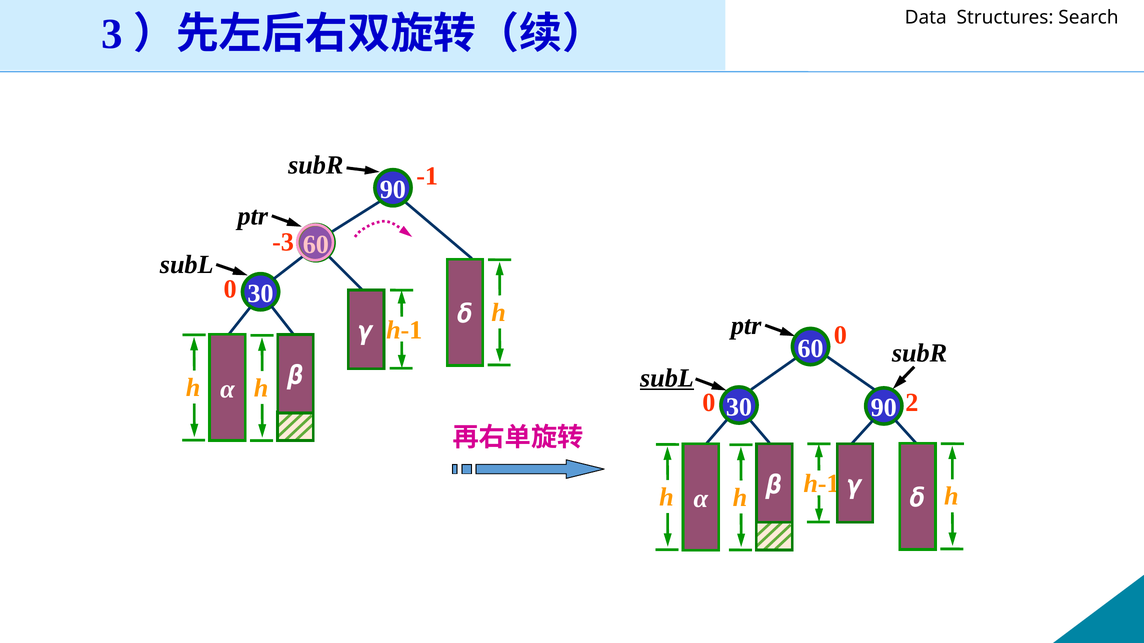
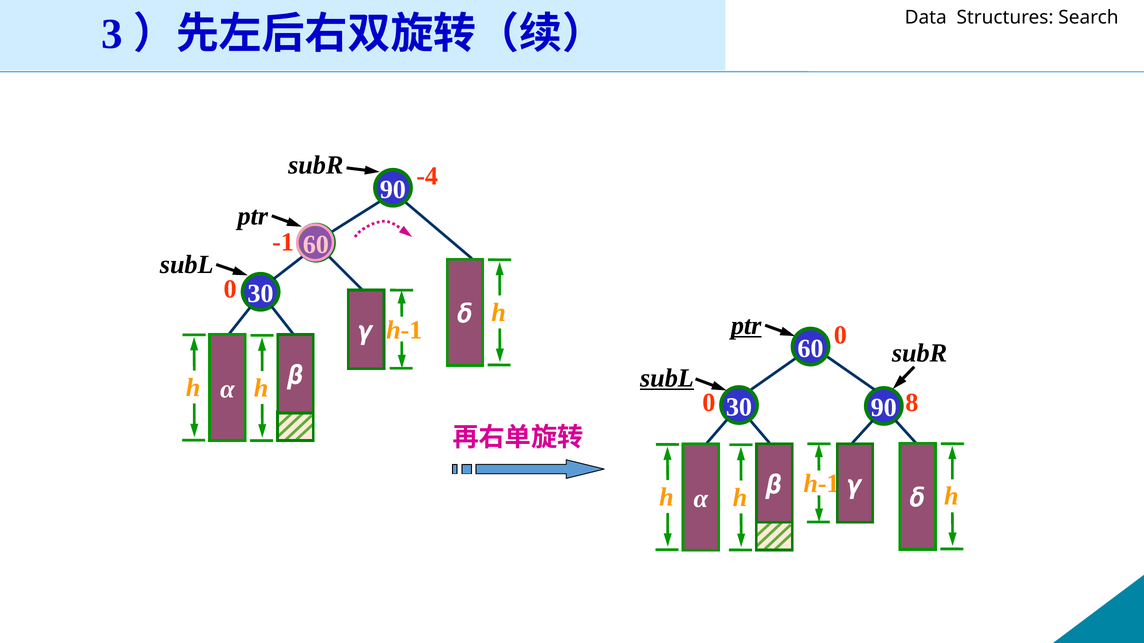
-1: -1 -> -4 (427, 176)
-3: -3 -> -1 (283, 243)
ptr underline: none -> present (746, 326)
2: 2 -> 8 (912, 403)
